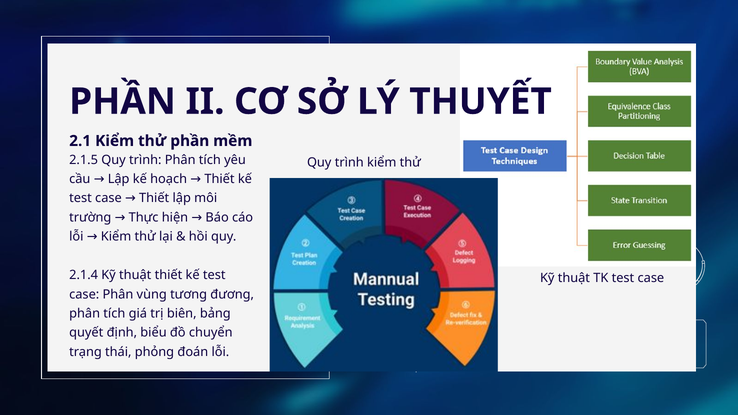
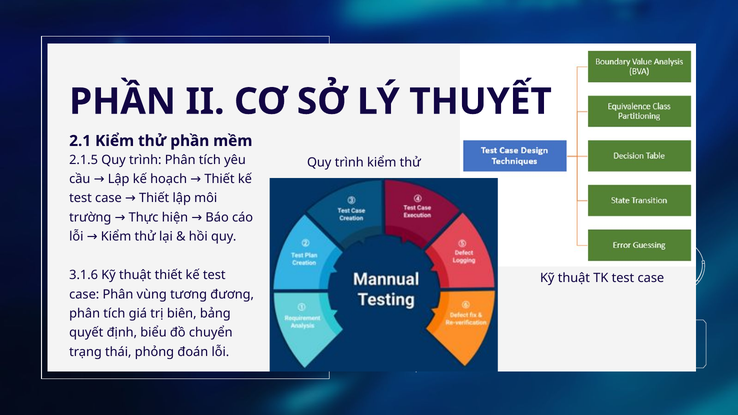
2.1.4: 2.1.4 -> 3.1.6 (84, 275)
